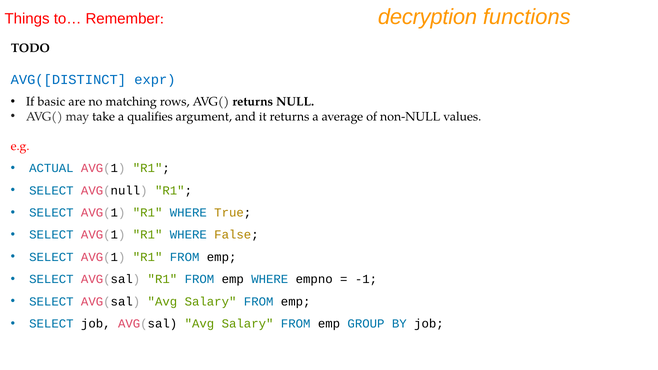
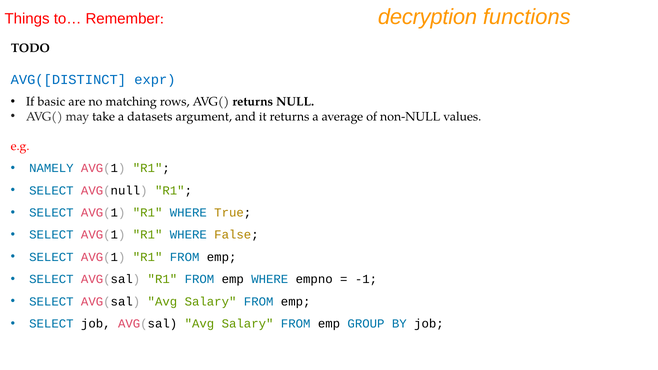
qualifies: qualifies -> datasets (150, 117)
ACTUAL: ACTUAL -> NAMELY (51, 168)
